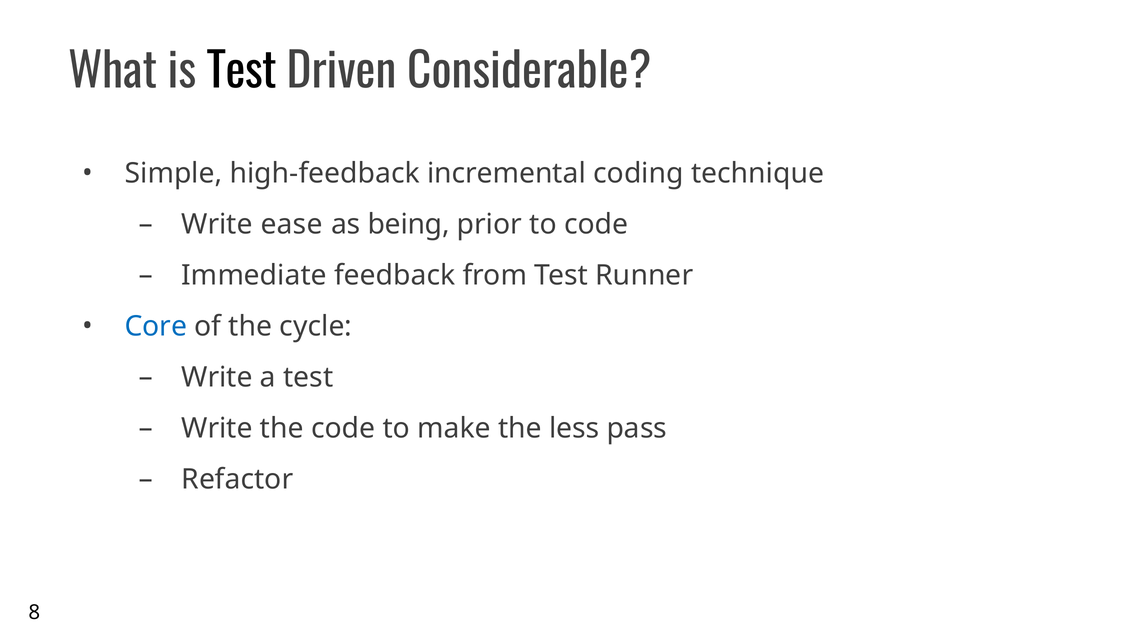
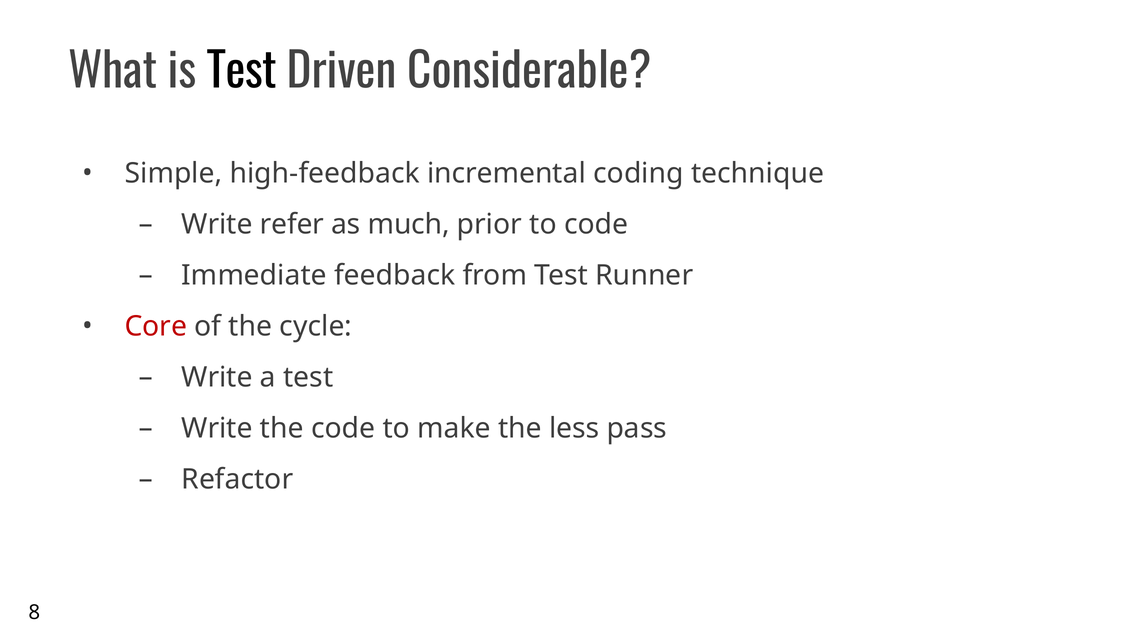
ease: ease -> refer (292, 224)
being: being -> much (409, 224)
Core colour: blue -> red (156, 326)
